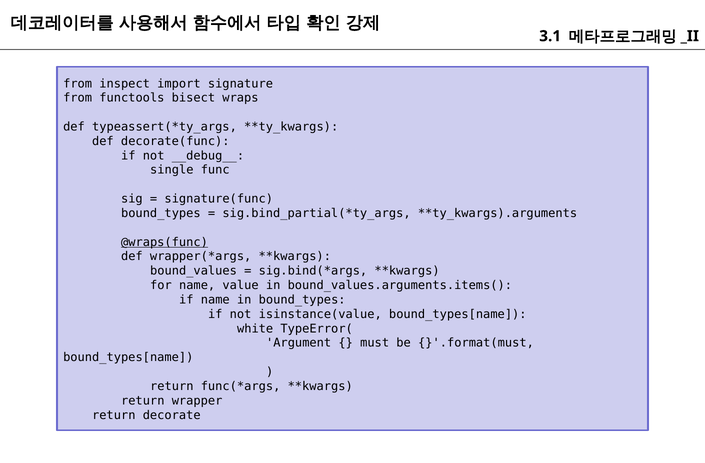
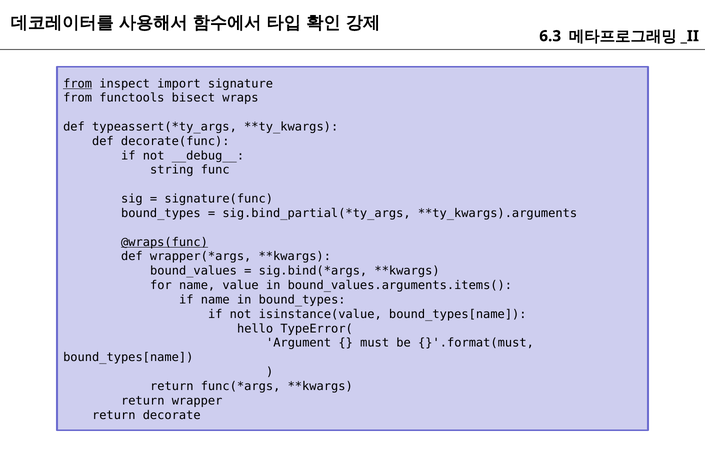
3.1: 3.1 -> 6.3 (550, 36)
from underline: none -> present (78, 84)
single: single -> string (172, 170)
white: white -> hello (255, 329)
